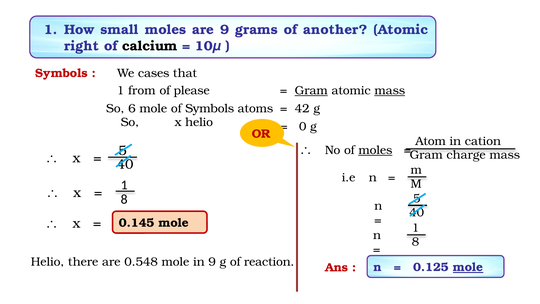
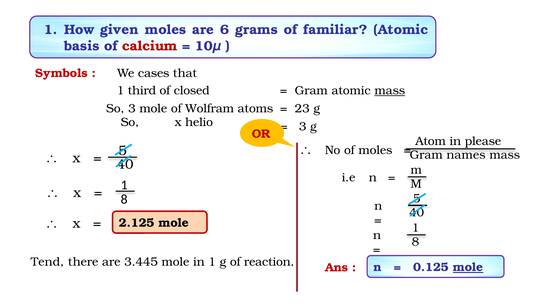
small: small -> given (120, 30)
are 9: 9 -> 6 (225, 30)
another: another -> familiar (335, 30)
right: right -> basis (82, 46)
calcium colour: black -> red (150, 46)
from: from -> third (142, 91)
please: please -> closed (192, 91)
Gram underline: present -> none (311, 91)
So 6: 6 -> 3 (132, 109)
of Symbols: Symbols -> Wolfram (210, 109)
42: 42 -> 23 (302, 109)
0: 0 -> 3 (303, 127)
cation: cation -> please (483, 141)
moles underline: present -> none (375, 150)
charge: charge -> names (466, 155)
0.145: 0.145 -> 2.125 (137, 223)
Helio: Helio -> Tend (47, 262)
0.548: 0.548 -> 3.445 (141, 262)
in 9: 9 -> 1 (212, 262)
